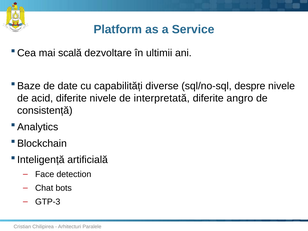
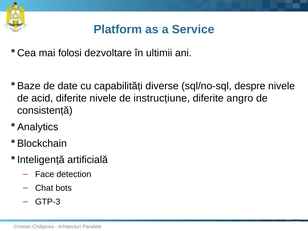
scală: scală -> folosi (70, 53)
interpretată: interpretată -> instrucțiune (162, 98)
